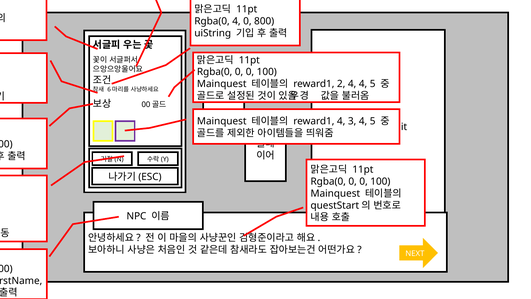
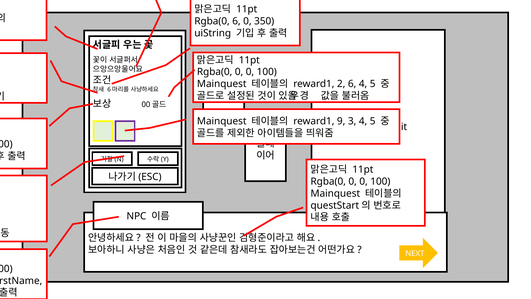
Rgba(0 4: 4 -> 6 (236, 21)
800: 800 -> 350 (264, 21)
2 4: 4 -> 6 (352, 84)
reward1 4: 4 -> 9 (341, 121)
